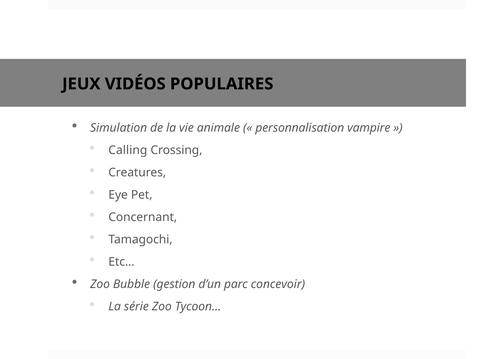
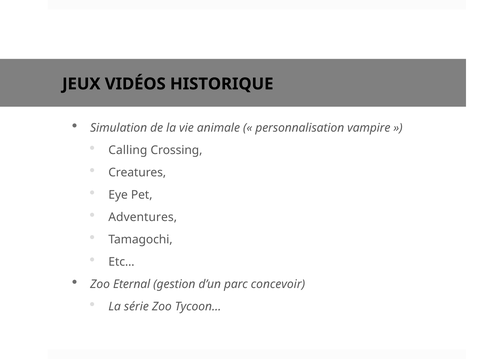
POPULAIRES: POPULAIRES -> HISTORIQUE (222, 84)
Concernant: Concernant -> Adventures (143, 217)
Bubble: Bubble -> Eternal (132, 284)
